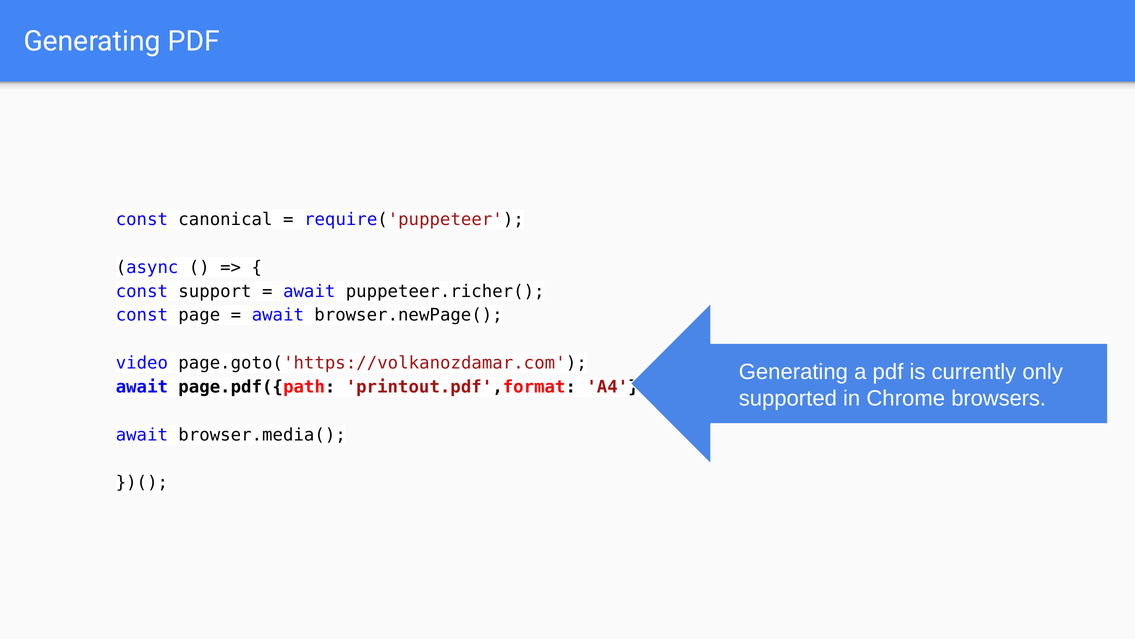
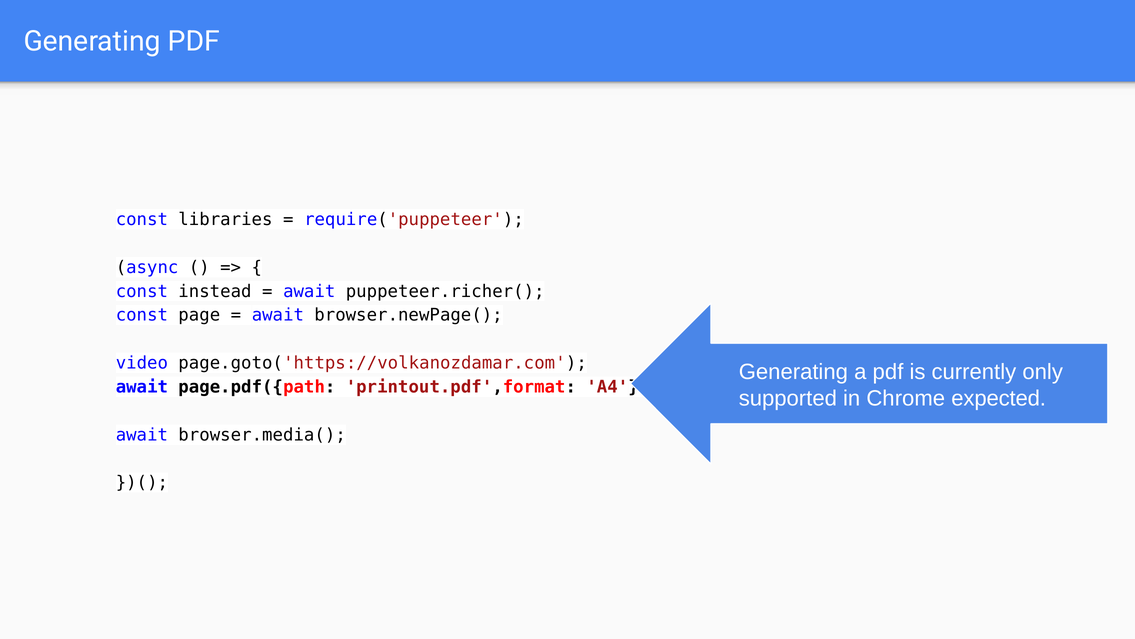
canonical: canonical -> libraries (225, 219)
support: support -> instead (215, 291)
browsers: browsers -> expected (999, 398)
